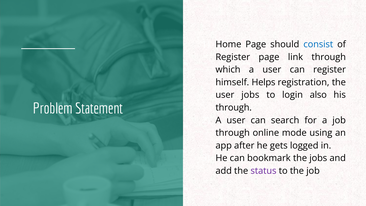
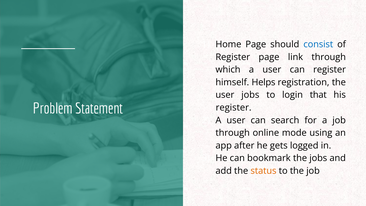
also: also -> that (318, 95)
through: through -> register (234, 108)
status colour: purple -> orange (263, 171)
